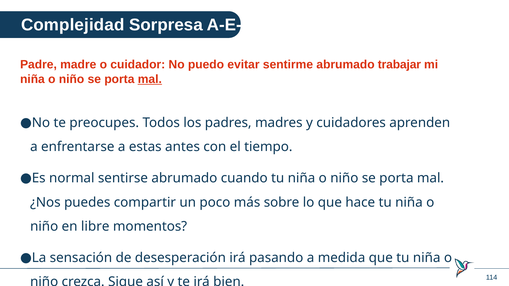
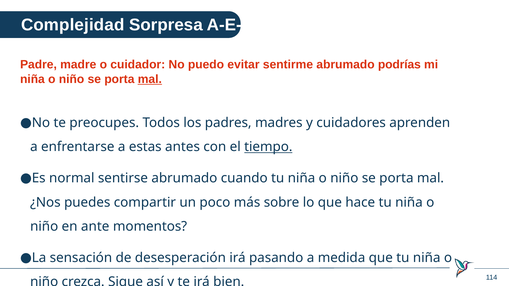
trabajar: trabajar -> podrías (399, 65)
tiempo underline: none -> present (268, 147)
libre: libre -> ante (95, 227)
